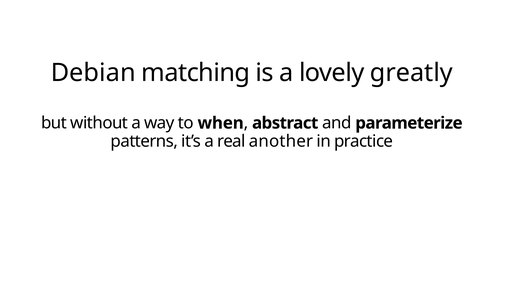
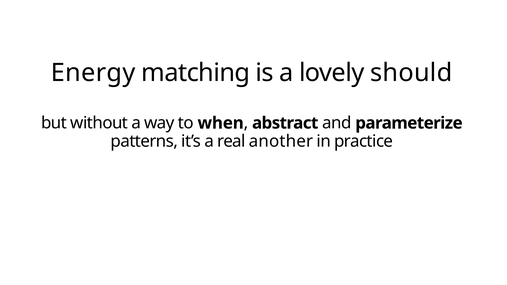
Debian: Debian -> Energy (93, 73)
greatly: greatly -> should (411, 73)
